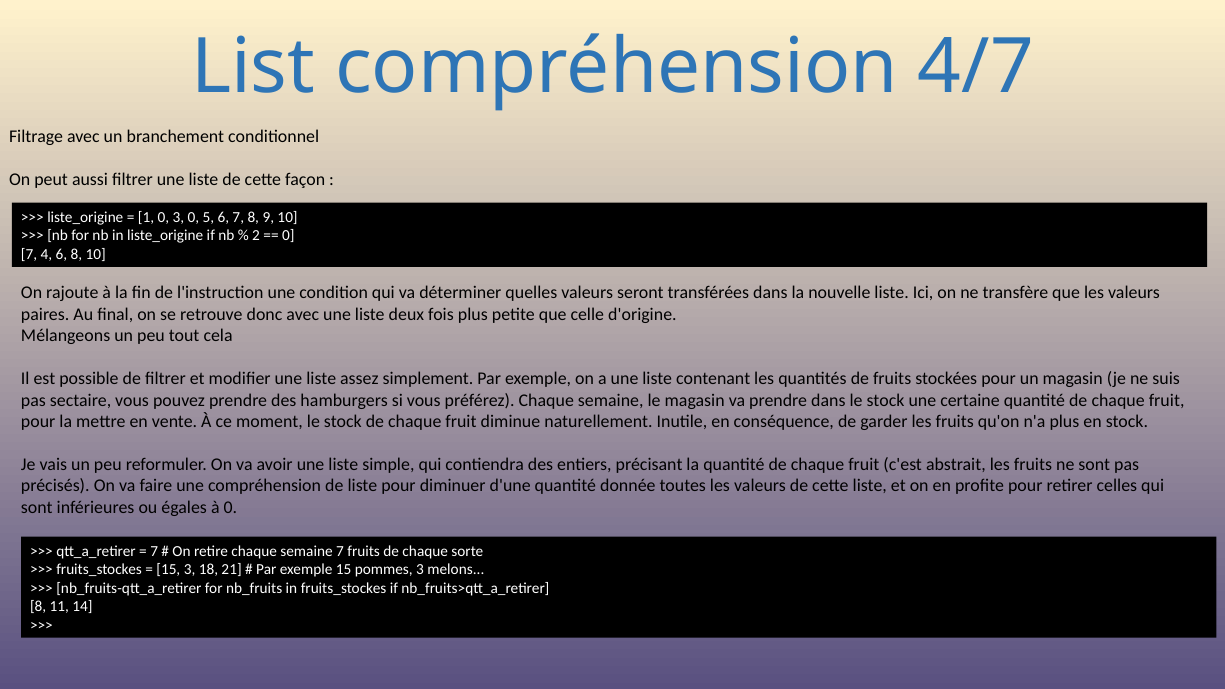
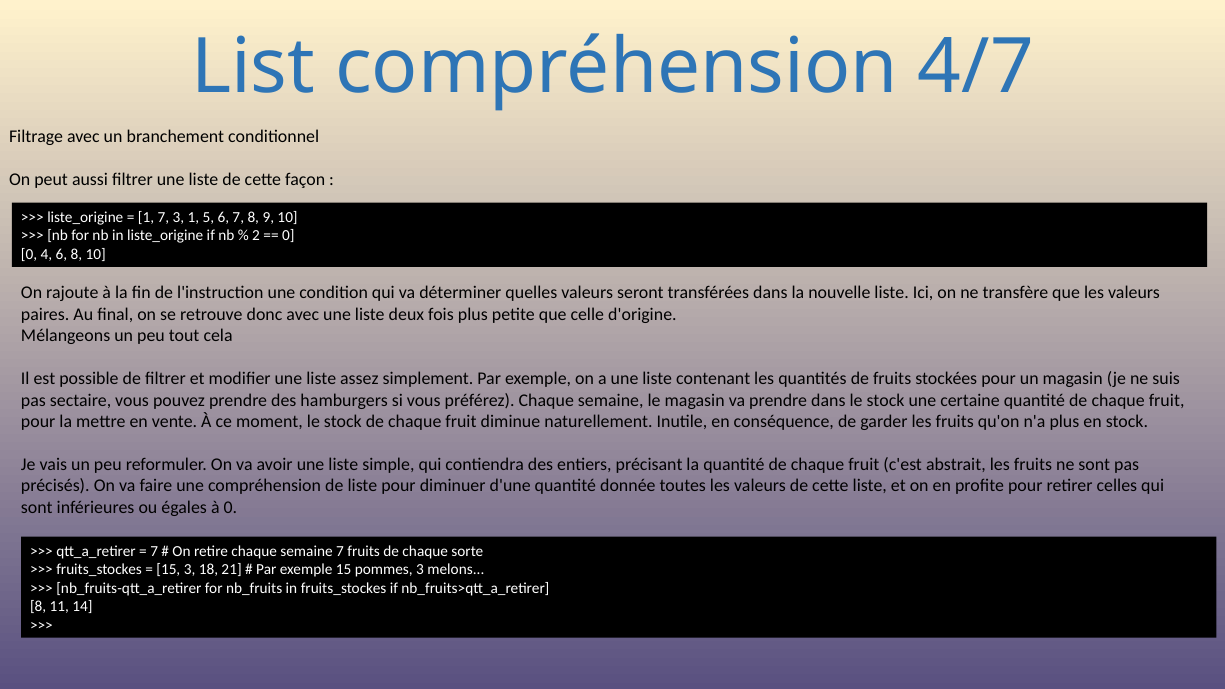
1 0: 0 -> 7 (163, 218)
3 0: 0 -> 1 (193, 218)
7: 7 -> 0 (29, 254)
